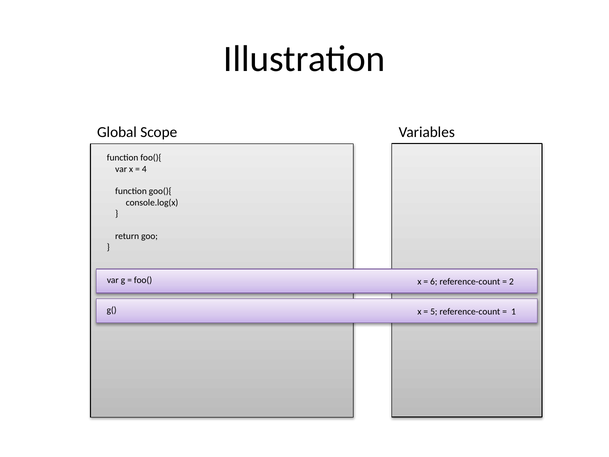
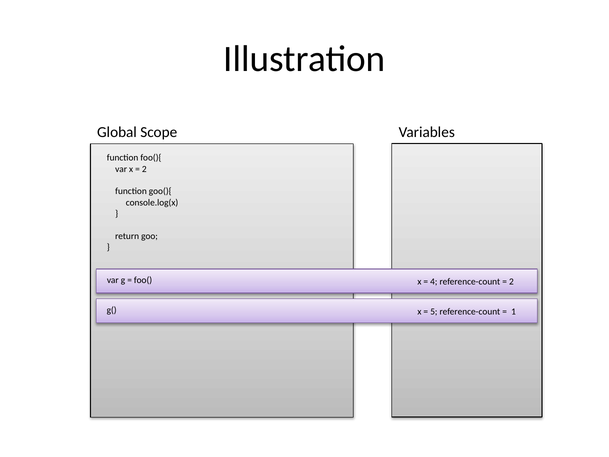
4: 4 -> 2 (144, 169)
6: 6 -> 4 (434, 282)
